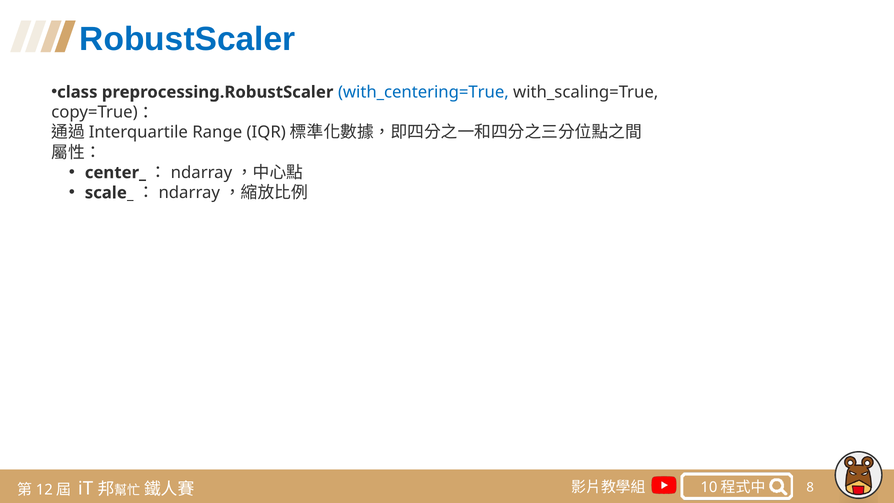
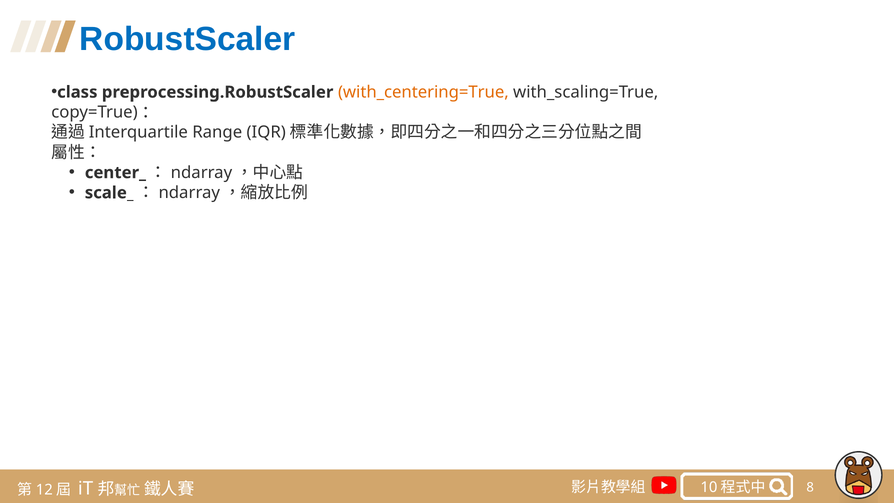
with_centering=True colour: blue -> orange (423, 92)
